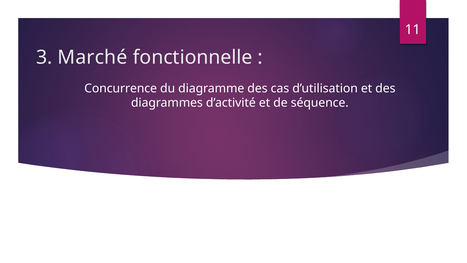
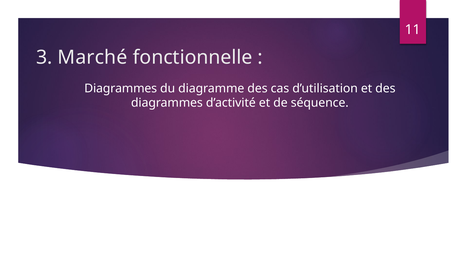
Concurrence: Concurrence -> Diagrammes (121, 88)
